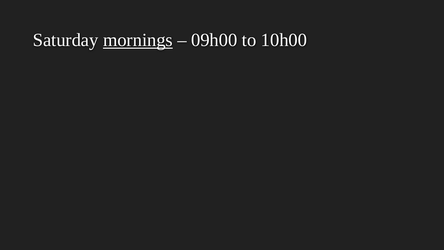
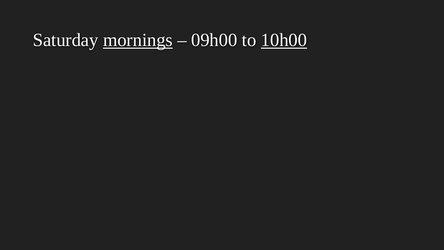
10h00 underline: none -> present (284, 40)
